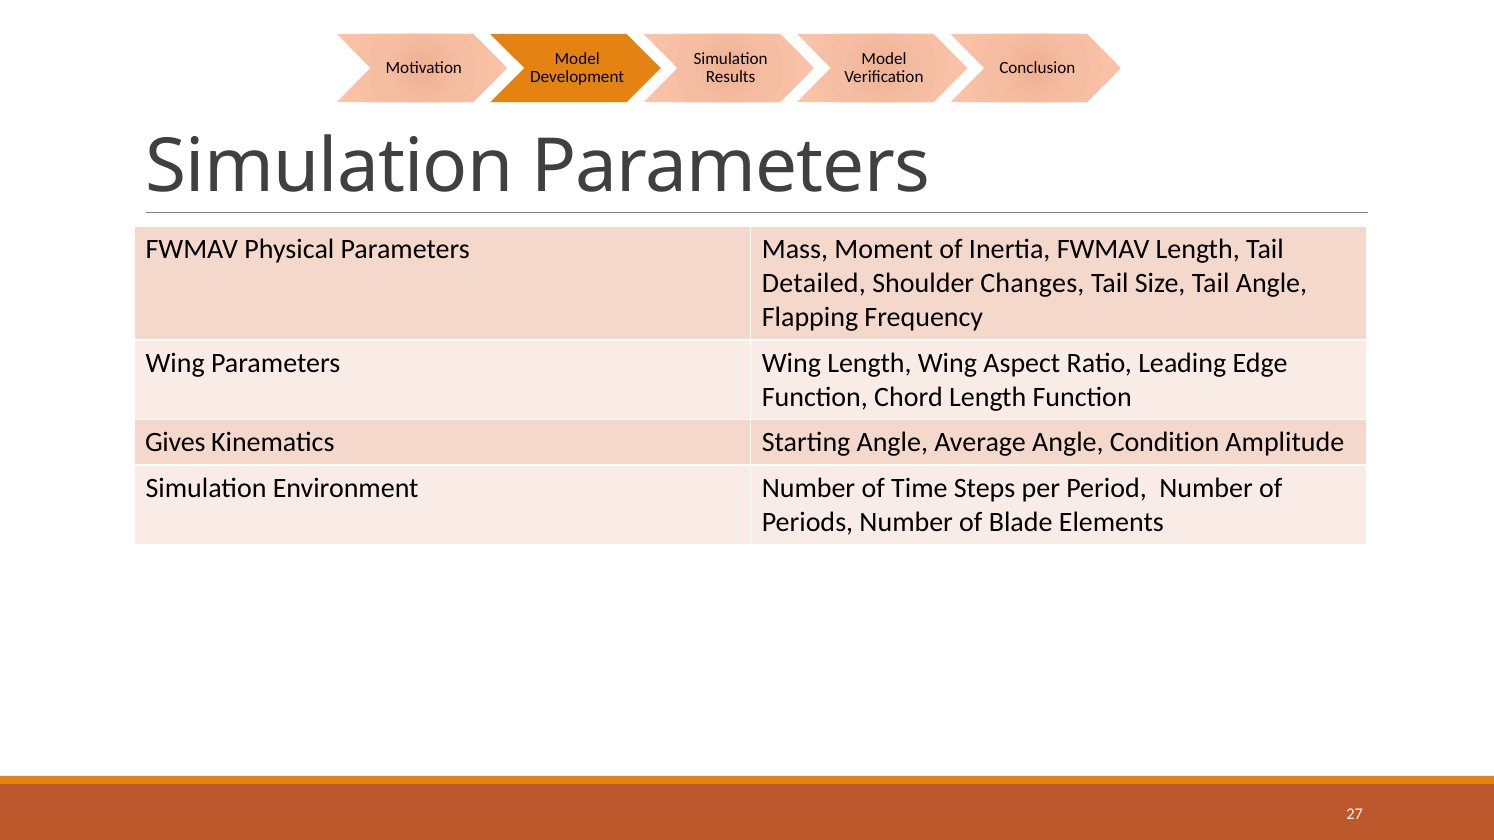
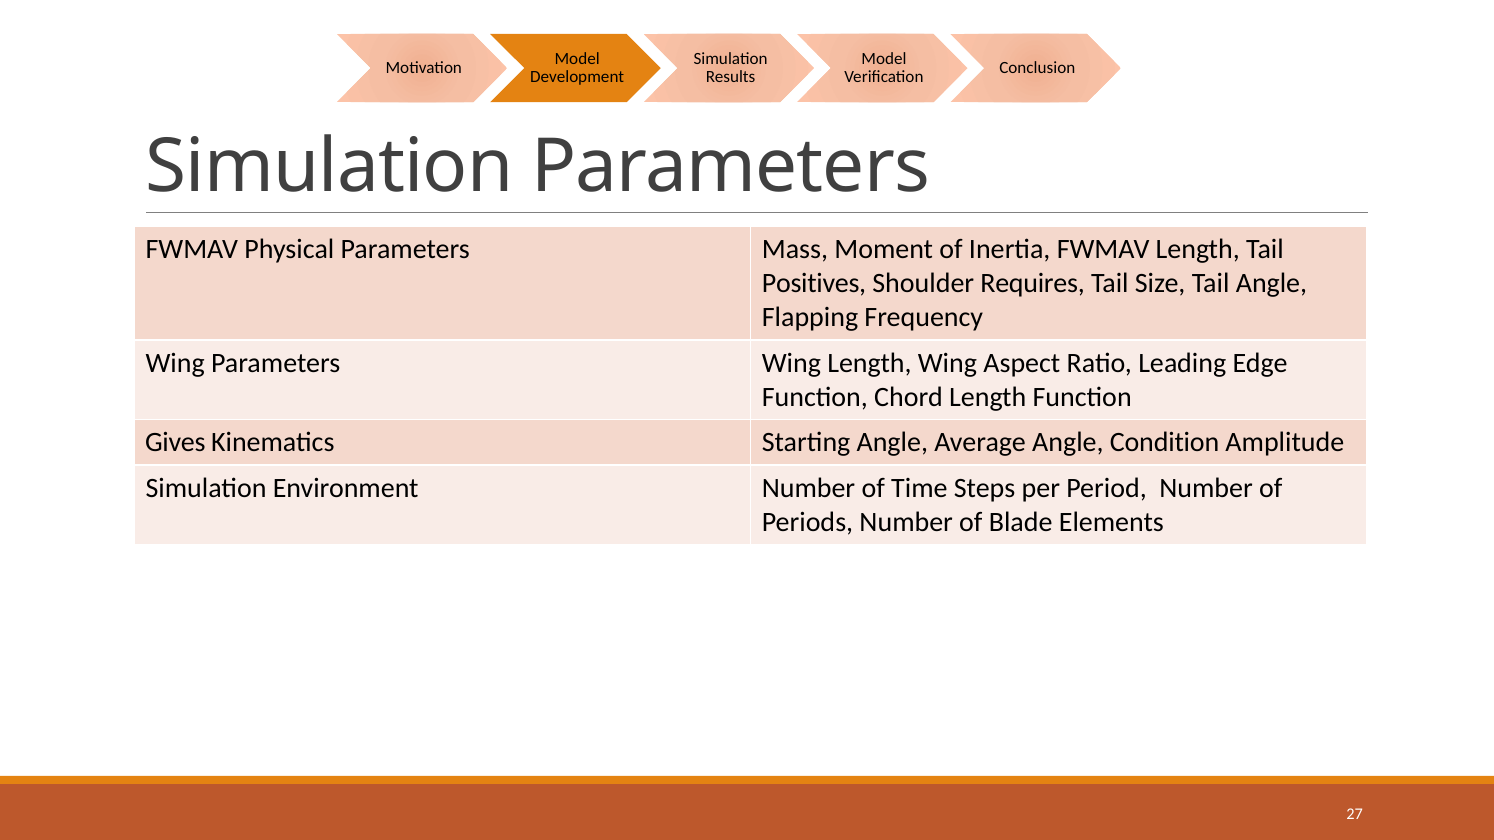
Detailed: Detailed -> Positives (814, 283)
Changes: Changes -> Requires (1033, 283)
